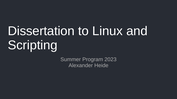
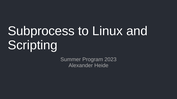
Dissertation: Dissertation -> Subprocess (41, 31)
